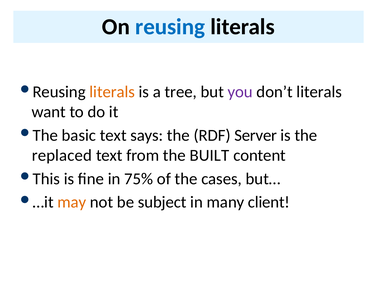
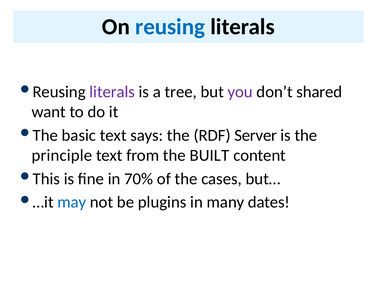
literals colour: orange -> purple (112, 92)
don’t literals: literals -> shared (319, 92)
replaced: replaced -> principle (62, 156)
75%: 75% -> 70% (139, 179)
may colour: orange -> blue (72, 203)
subject: subject -> plugins (162, 203)
client: client -> dates (269, 203)
